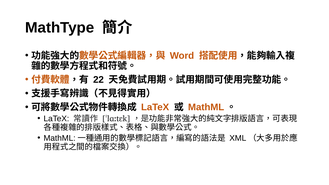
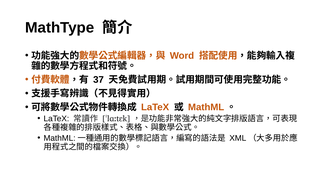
22: 22 -> 37 (99, 80)
